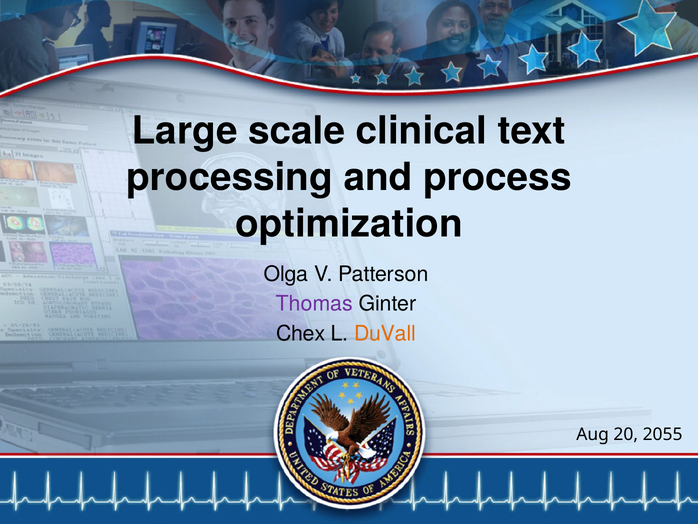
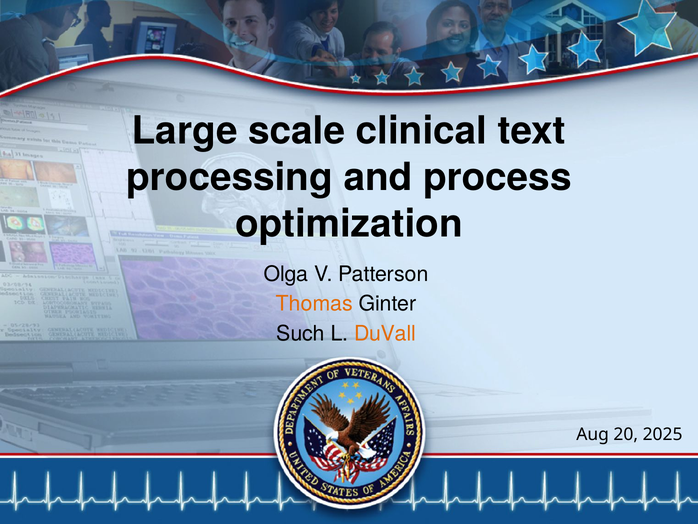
Thomas colour: purple -> orange (314, 304)
Chex: Chex -> Such (301, 333)
2055: 2055 -> 2025 (663, 434)
